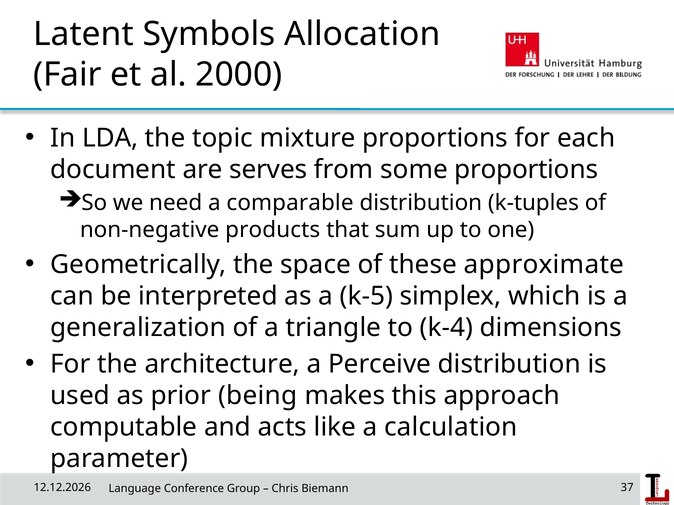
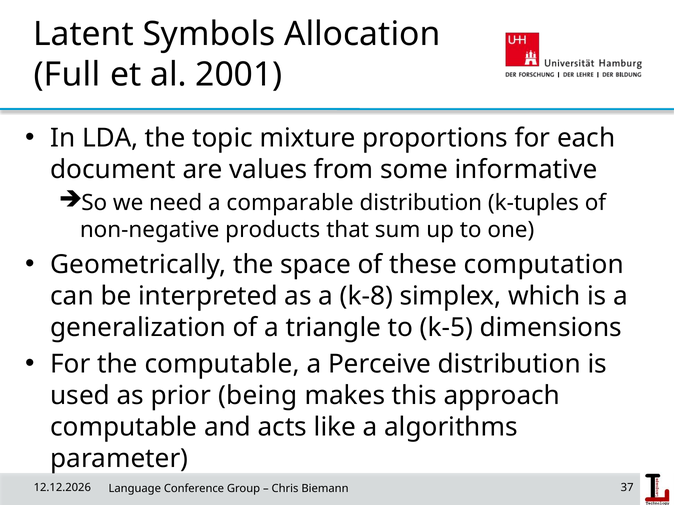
Fair: Fair -> Full (67, 74)
2000: 2000 -> 2001 (239, 74)
serves: serves -> values (268, 170)
some proportions: proportions -> informative (526, 170)
approximate: approximate -> computation (544, 265)
k-5: k-5 -> k-8 (366, 296)
k-4: k-4 -> k-5 (447, 328)
the architecture: architecture -> computable (222, 365)
calculation: calculation -> algorithms (451, 427)
